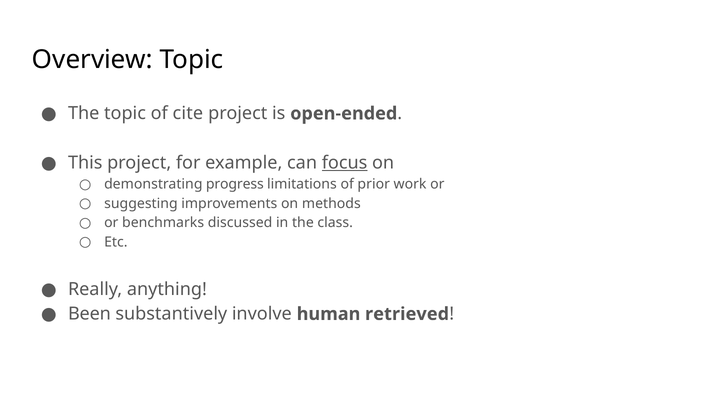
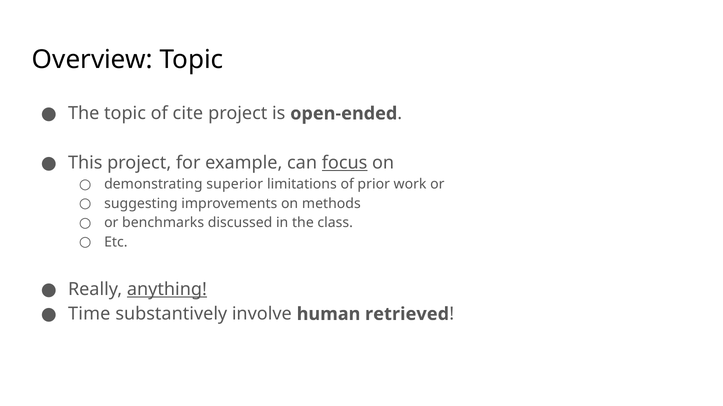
progress: progress -> superior (235, 185)
anything underline: none -> present (167, 290)
Been: Been -> Time (89, 315)
